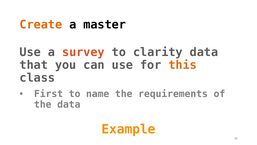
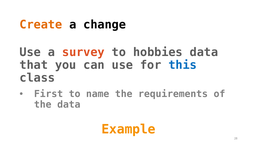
master: master -> change (105, 25)
clarity: clarity -> hobbies (158, 52)
this colour: orange -> blue (183, 65)
